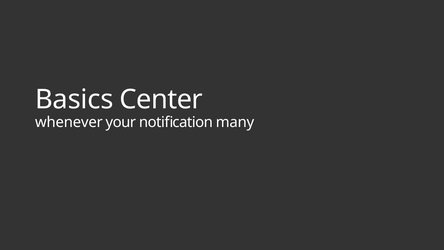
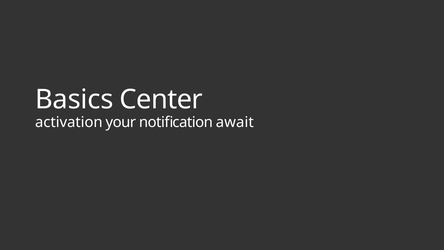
whenever: whenever -> activation (69, 122)
many: many -> await (235, 122)
